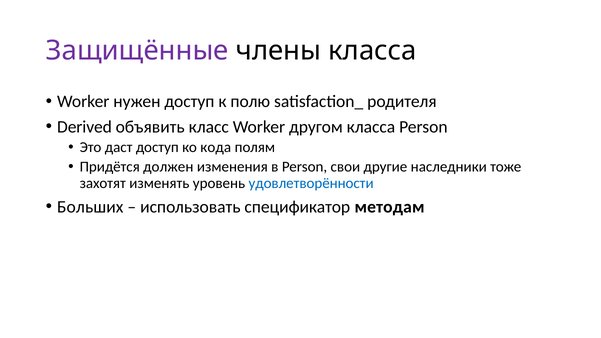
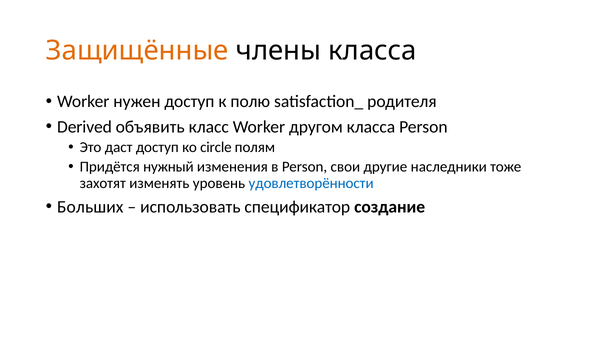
Защищённые colour: purple -> orange (137, 50)
кода: кода -> circle (216, 148)
должен: должен -> нужный (168, 167)
методам: методам -> создание (390, 207)
